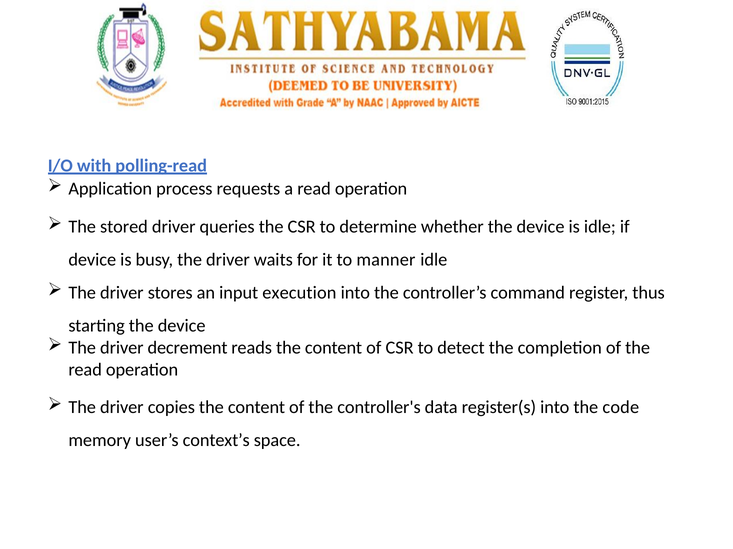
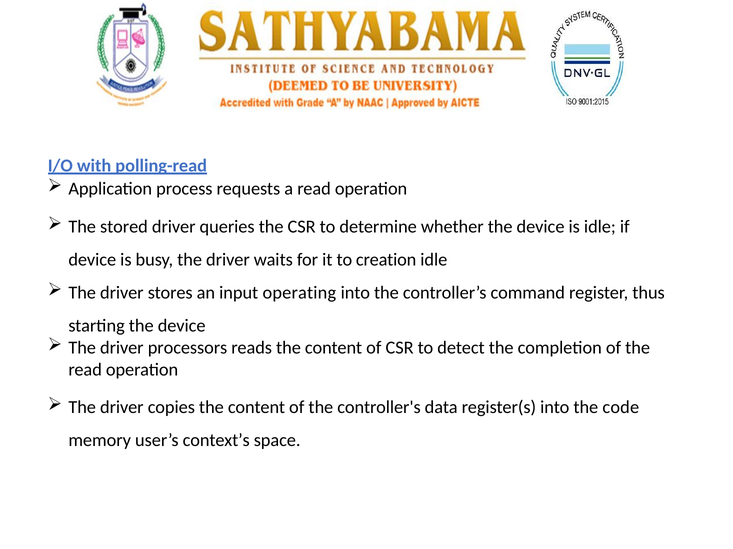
manner: manner -> creation (386, 260)
execution: execution -> operating (299, 293)
decrement: decrement -> processors (188, 348)
